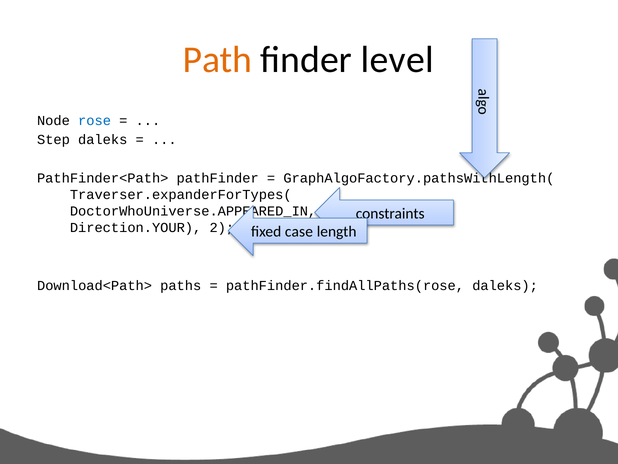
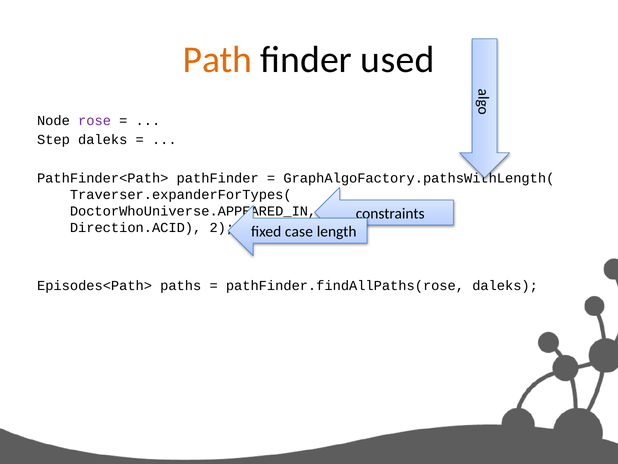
level: level -> used (397, 60)
rose colour: blue -> purple (95, 120)
Direction.YOUR: Direction.YOUR -> Direction.ACID (136, 228)
Download<Path>: Download<Path> -> Episodes<Path> (95, 285)
